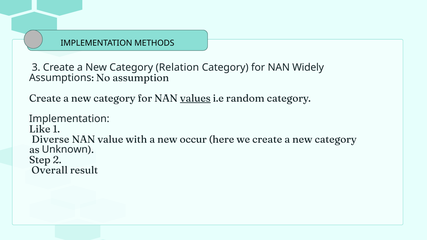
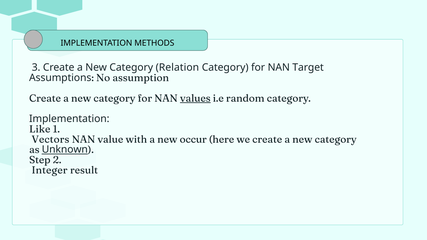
Widely: Widely -> Target (308, 68)
Diverse: Diverse -> Vectors (50, 139)
Unknown underline: none -> present (65, 150)
Overall: Overall -> Integer (50, 170)
